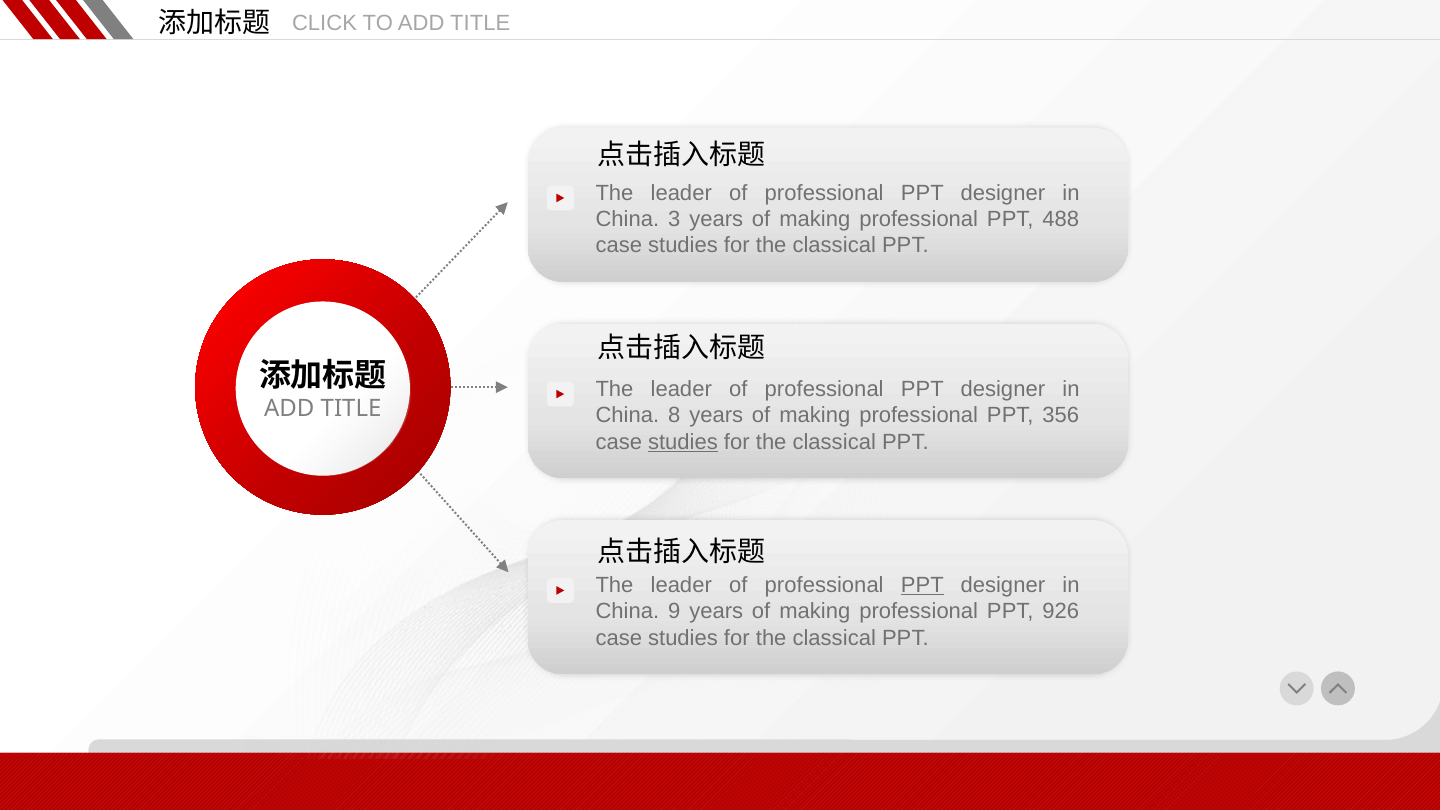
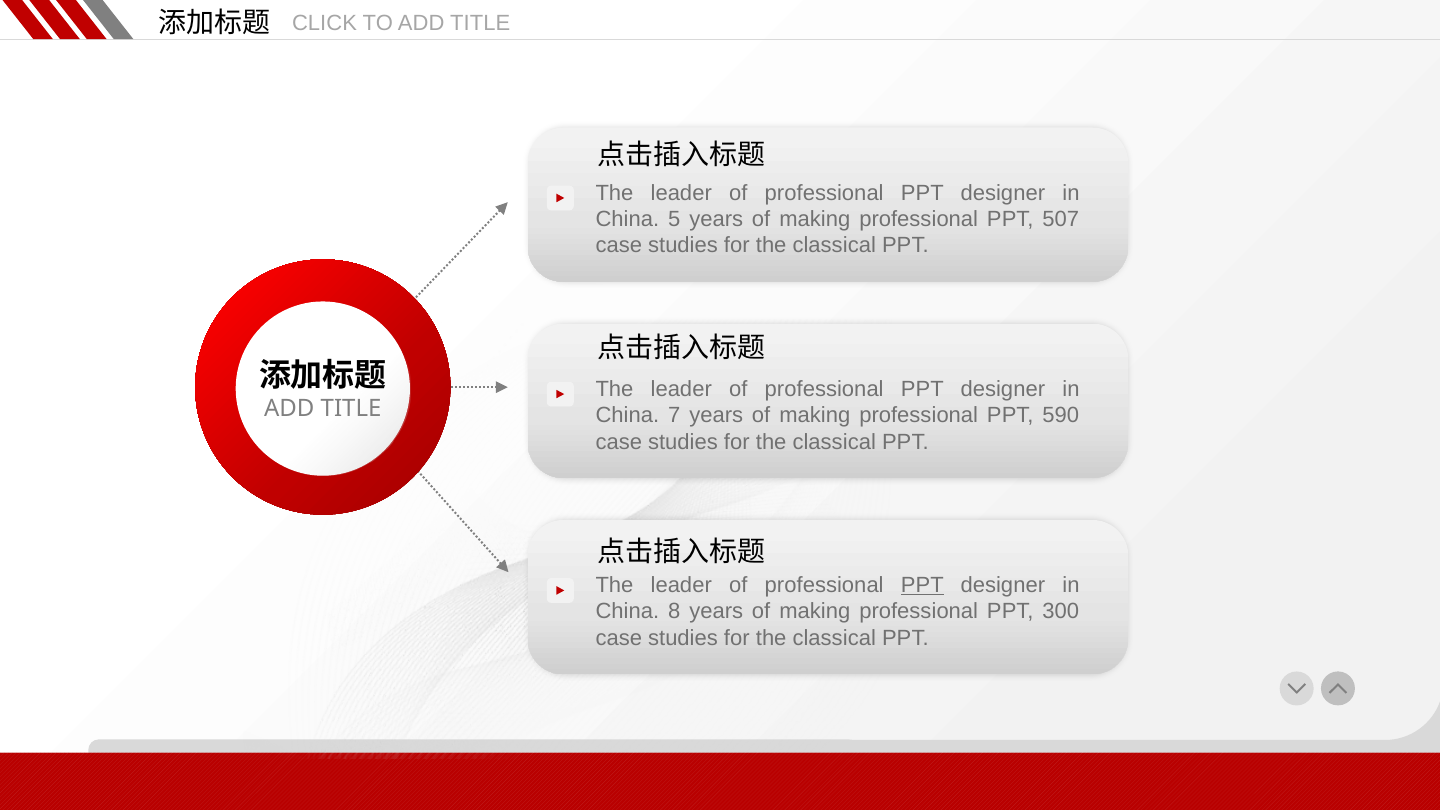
3: 3 -> 5 (674, 219)
488: 488 -> 507 (1061, 219)
8: 8 -> 7 (674, 415)
356: 356 -> 590 (1061, 415)
studies underline: present -> none (683, 442)
9: 9 -> 8 (674, 612)
926: 926 -> 300 (1061, 612)
